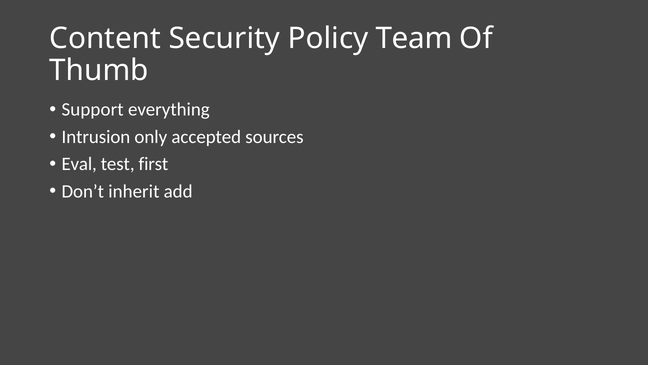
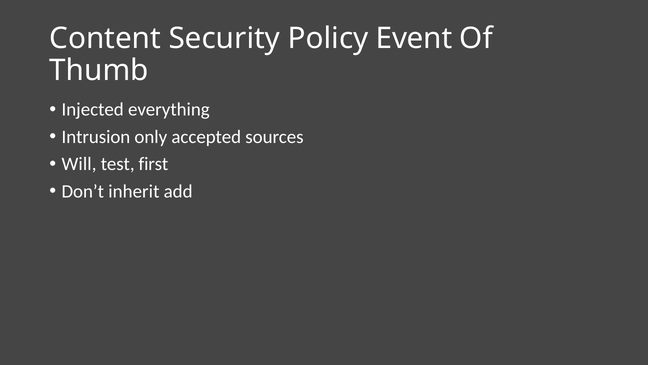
Team: Team -> Event (414, 38)
Support: Support -> Injected (93, 110)
Eval: Eval -> Will (79, 164)
